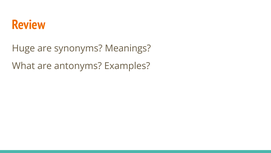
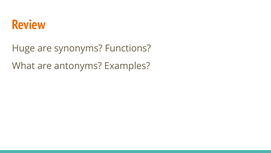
Meanings: Meanings -> Functions (128, 48)
